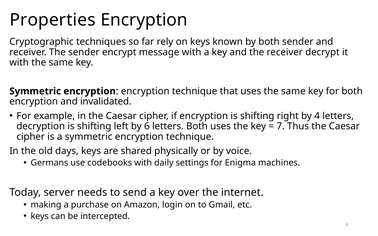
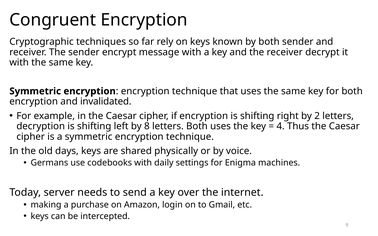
Properties: Properties -> Congruent (53, 20)
4: 4 -> 2 (317, 116)
6: 6 -> 8 (147, 126)
7: 7 -> 4 (281, 126)
